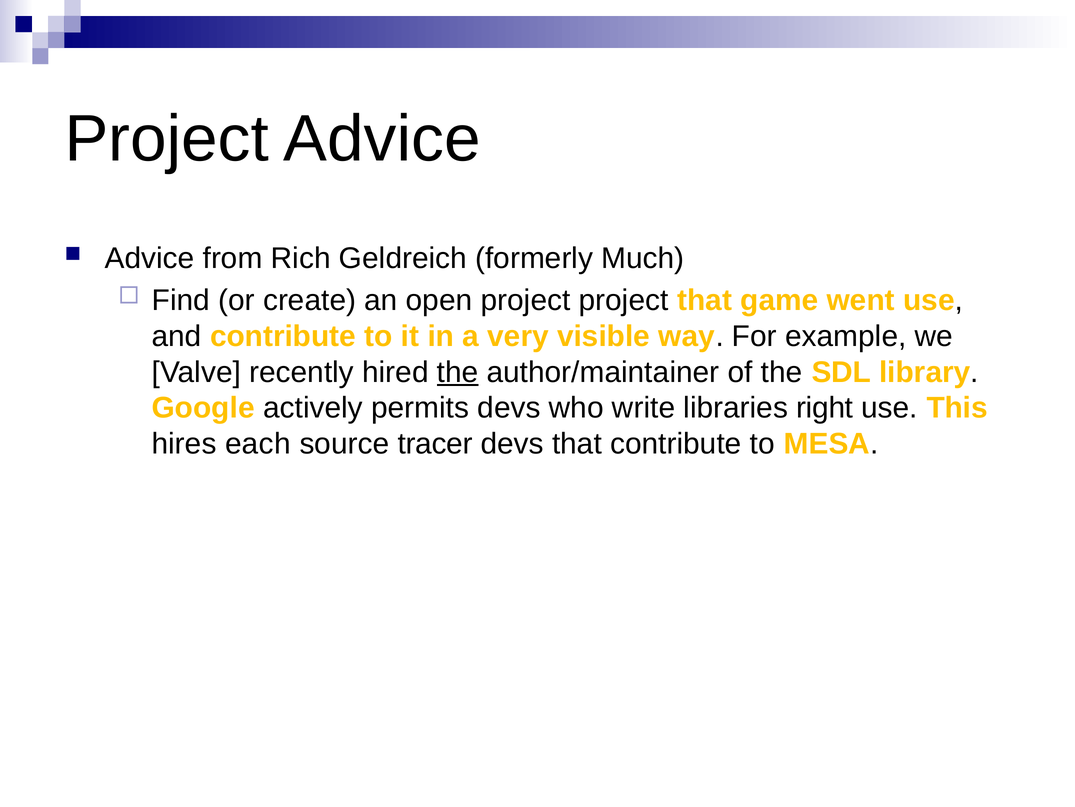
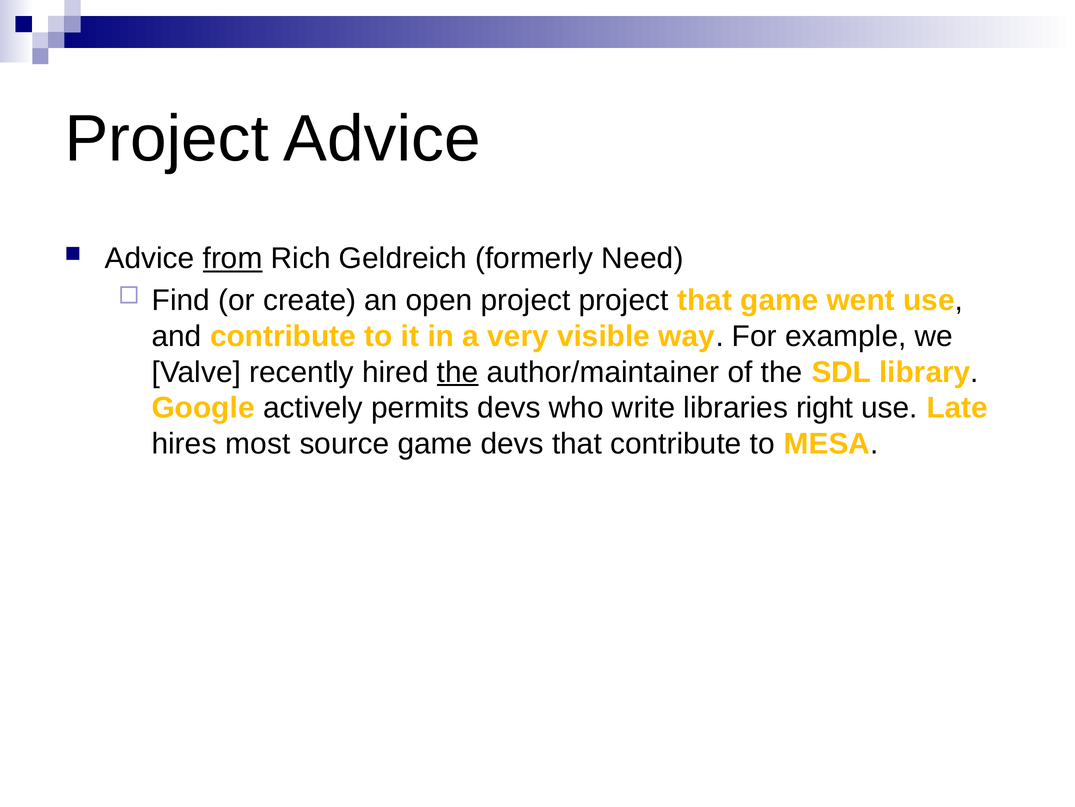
from underline: none -> present (233, 258)
Much: Much -> Need (643, 258)
This: This -> Late (957, 408)
each: each -> most (258, 444)
source tracer: tracer -> game (435, 444)
